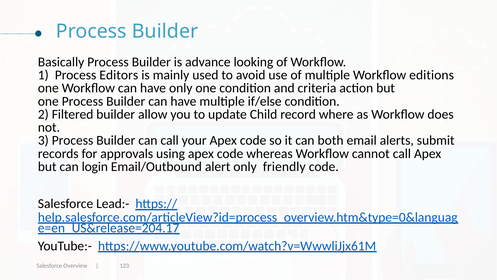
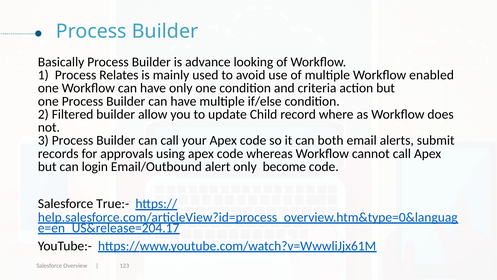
Editors: Editors -> Relates (119, 75)
editions: editions -> enabled (432, 75)
friendly: friendly -> become (284, 166)
Lead:-: Lead:- -> True:- (113, 204)
